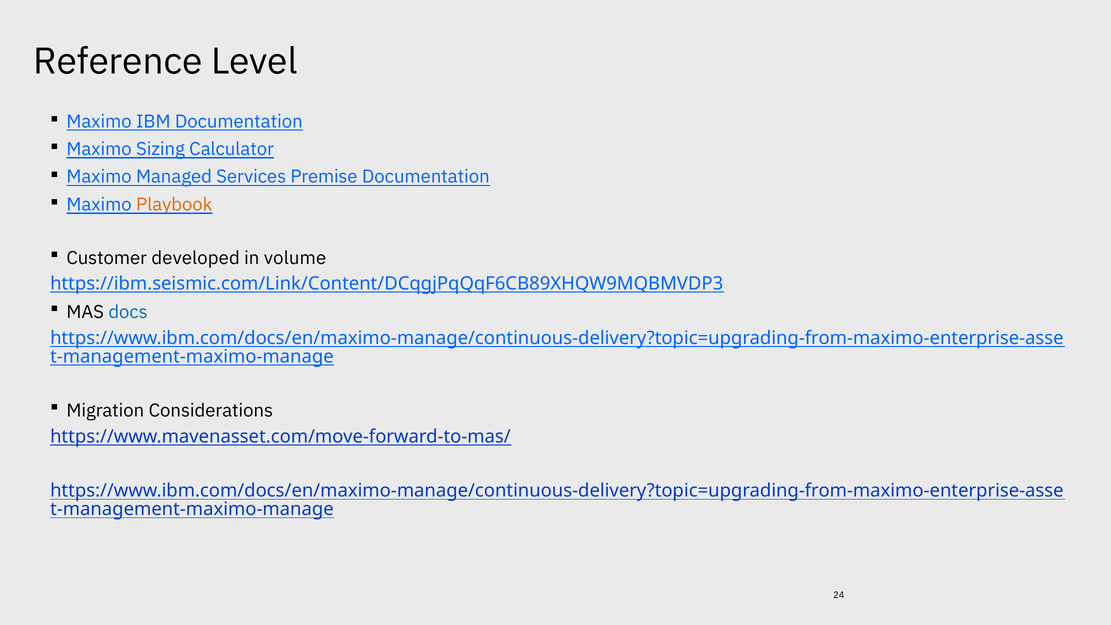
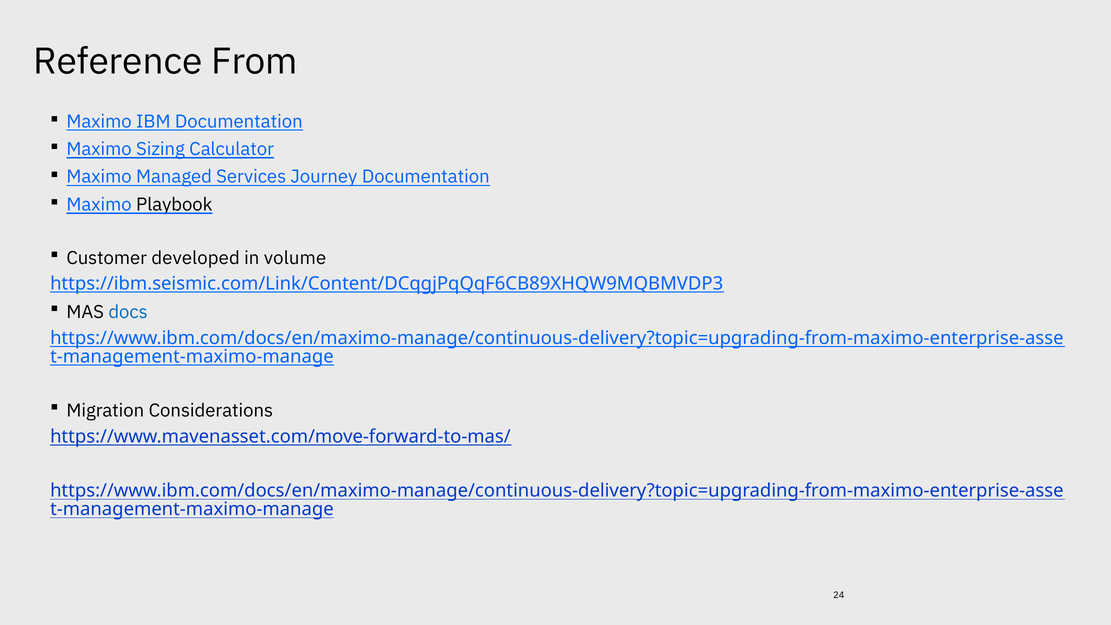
Level: Level -> From (254, 61)
Premise: Premise -> Journey (324, 177)
Playbook colour: orange -> black (174, 205)
